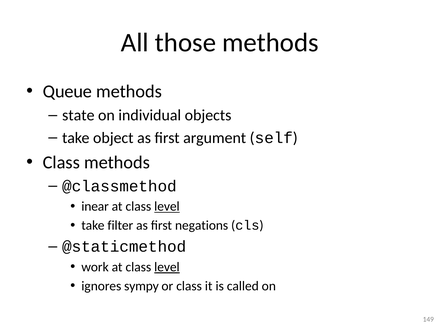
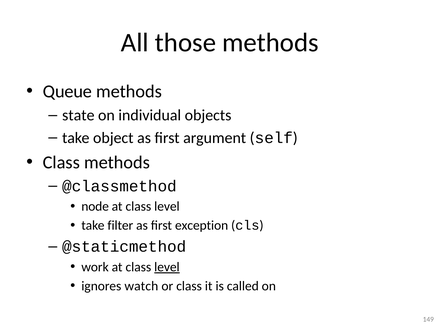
inear: inear -> node (95, 207)
level underline: present -> none (167, 207)
negations: negations -> exception (202, 226)
sympy: sympy -> watch (141, 286)
